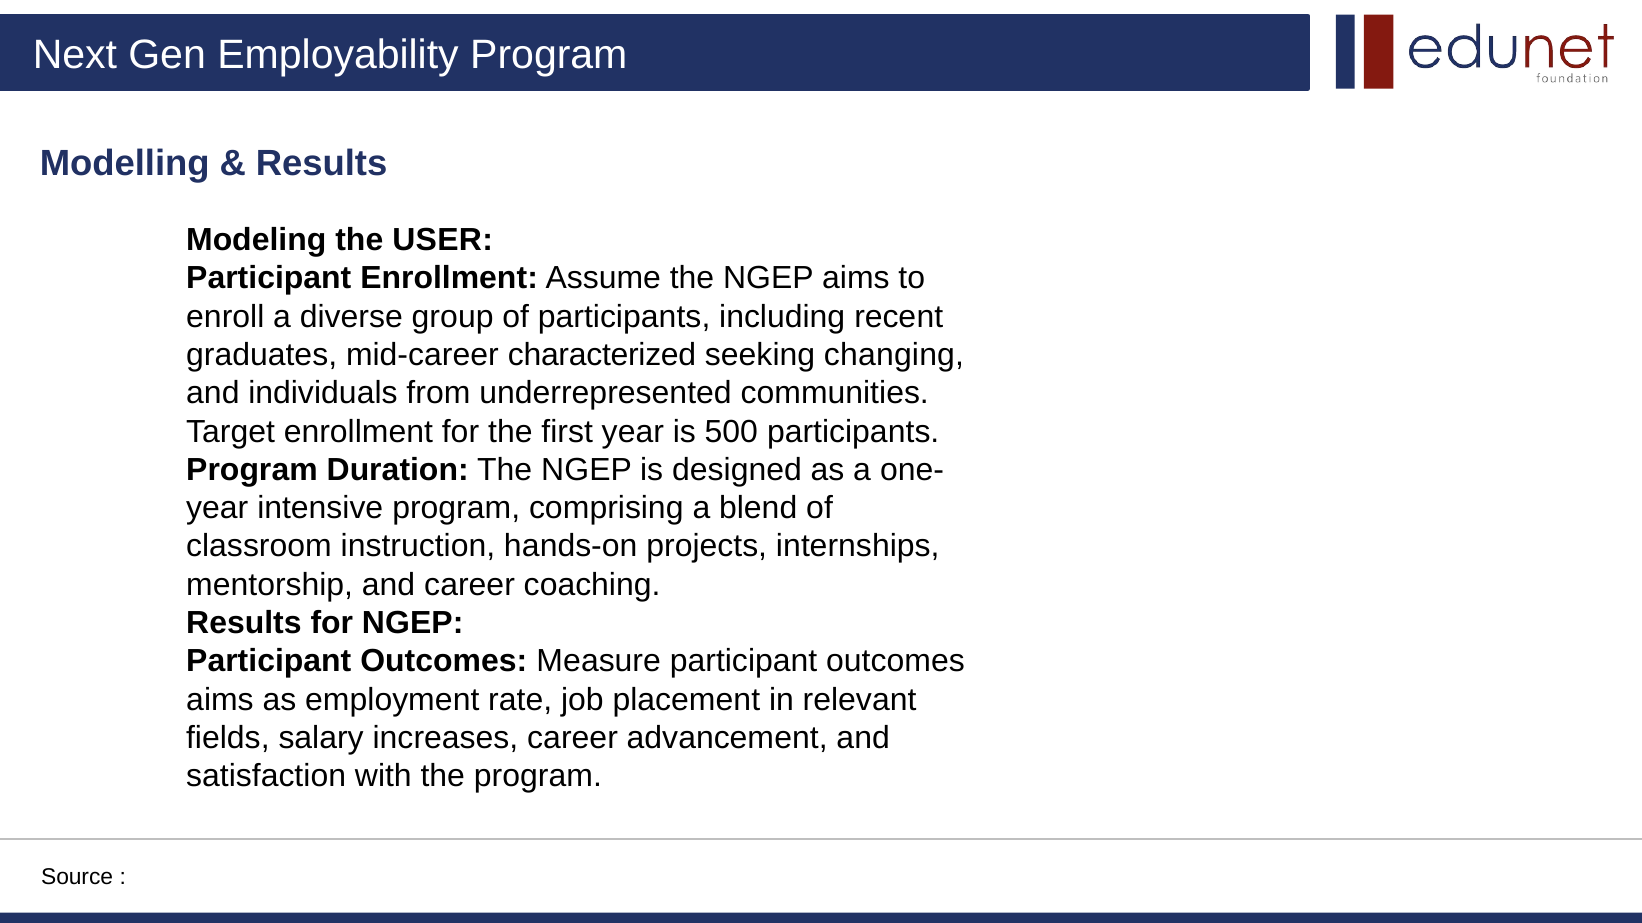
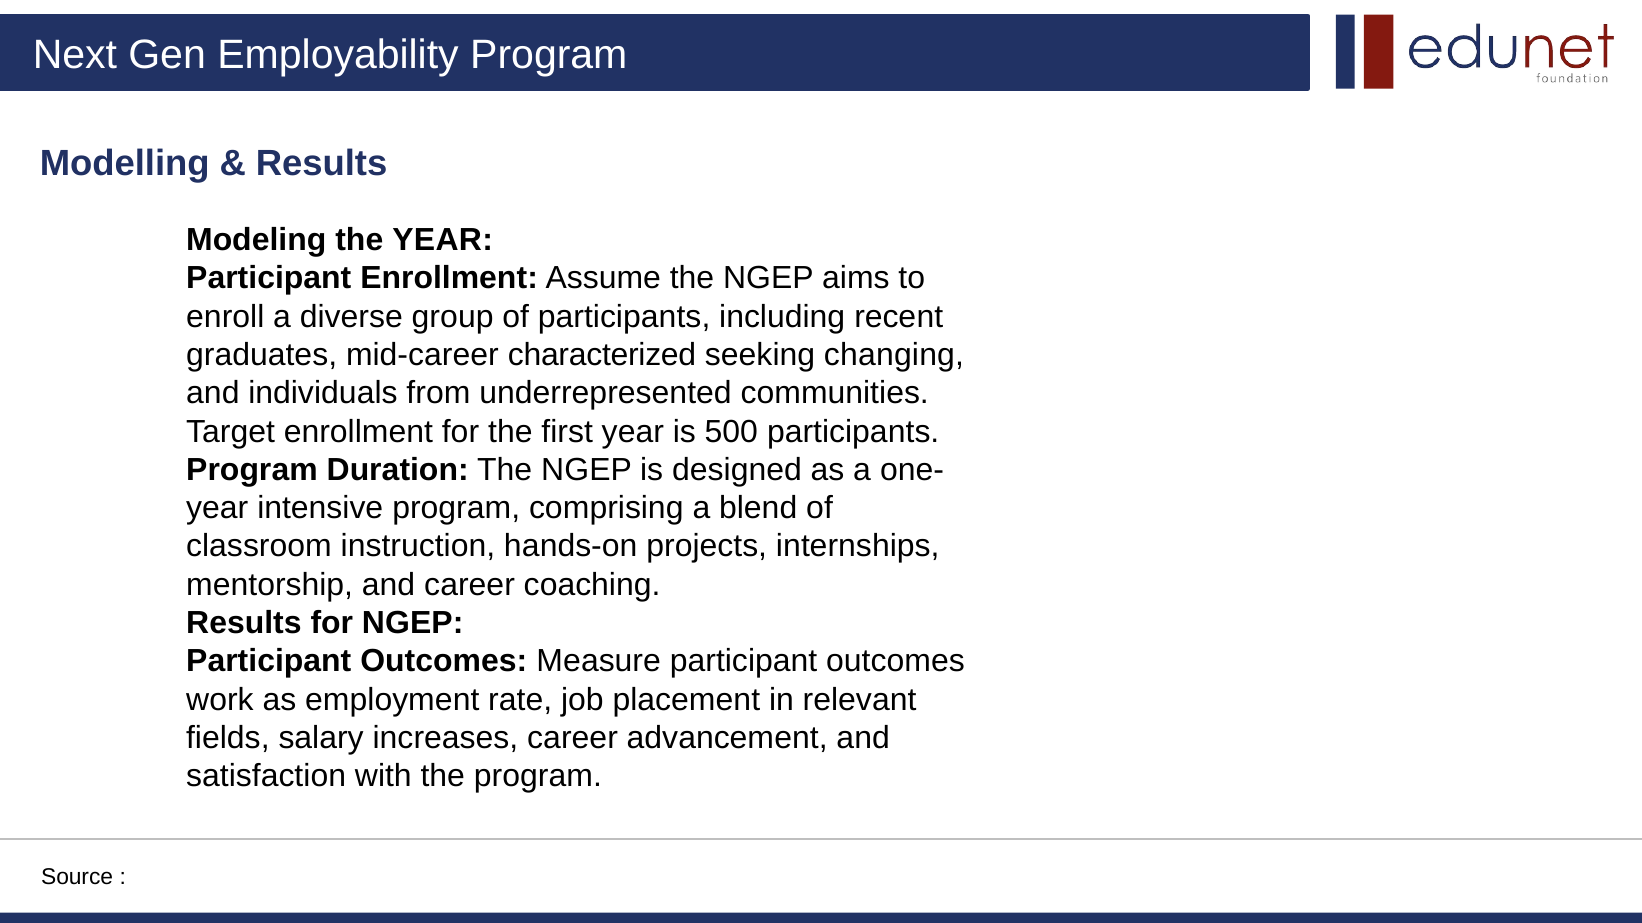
the USER: USER -> YEAR (443, 240)
aims: aims -> work (220, 700)
